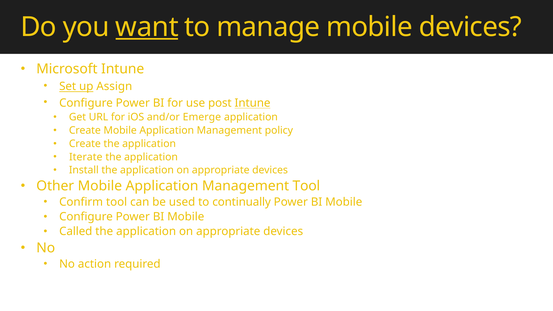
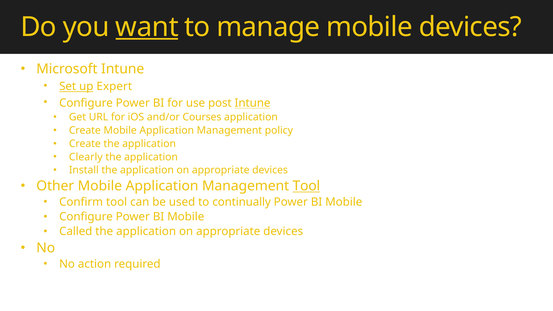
Assign: Assign -> Expert (114, 86)
Emerge: Emerge -> Courses (202, 117)
Iterate: Iterate -> Clearly (86, 157)
Tool underline: none -> present (306, 186)
